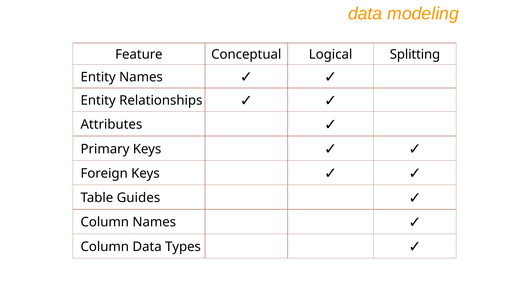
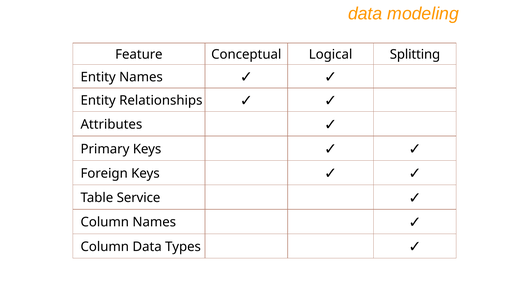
Guides: Guides -> Service (139, 198)
